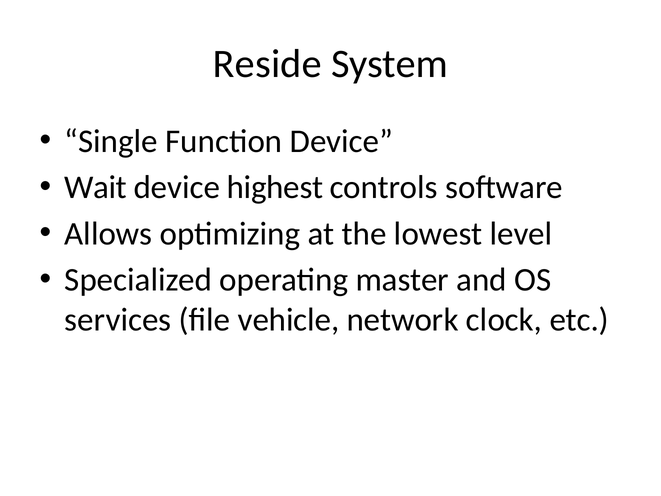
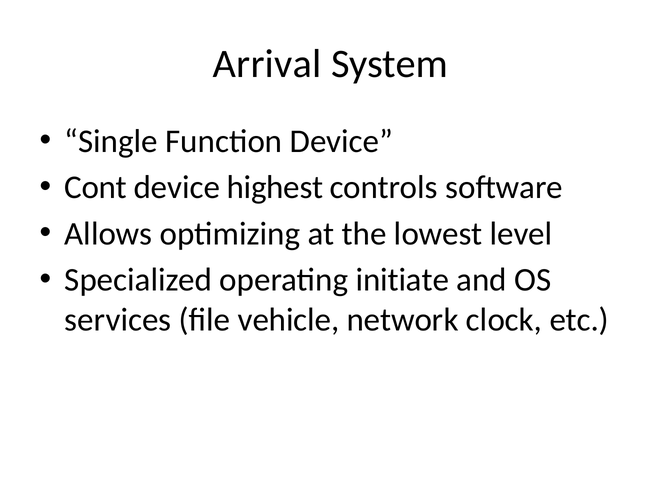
Reside: Reside -> Arrival (267, 64)
Wait: Wait -> Cont (95, 187)
master: master -> initiate (402, 280)
